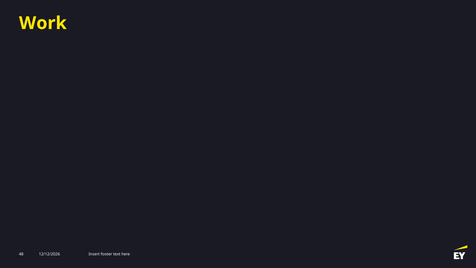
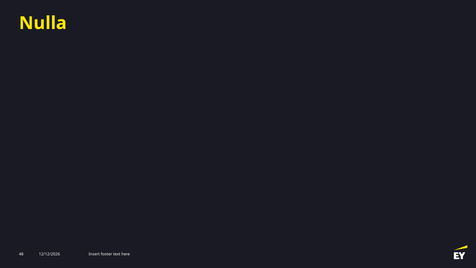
Work: Work -> Nulla (43, 23)
